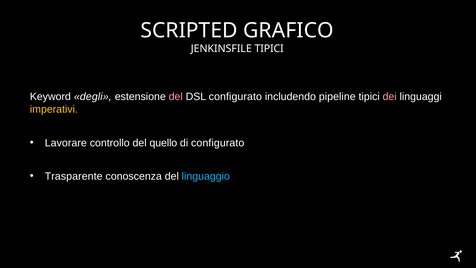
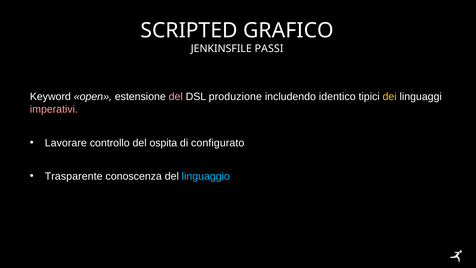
JENKINSFILE TIPICI: TIPICI -> PASSI (269, 49)
degli: degli -> open (93, 97)
DSL configurato: configurato -> produzione (235, 97)
pipeline: pipeline -> identico (337, 97)
dei colour: pink -> yellow (390, 97)
imperativi colour: yellow -> pink (54, 109)
quello: quello -> ospita (163, 143)
